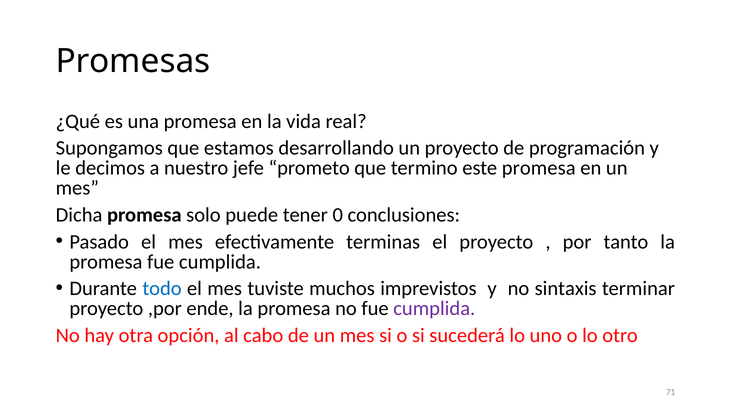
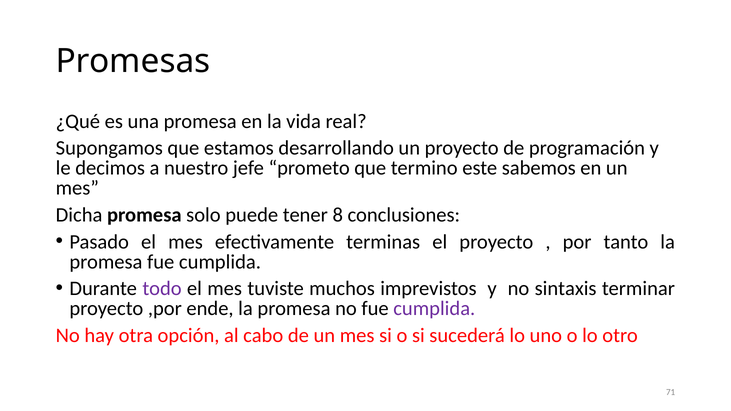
este promesa: promesa -> sabemos (539, 168)
0: 0 -> 8 (338, 215)
todo colour: blue -> purple (162, 289)
